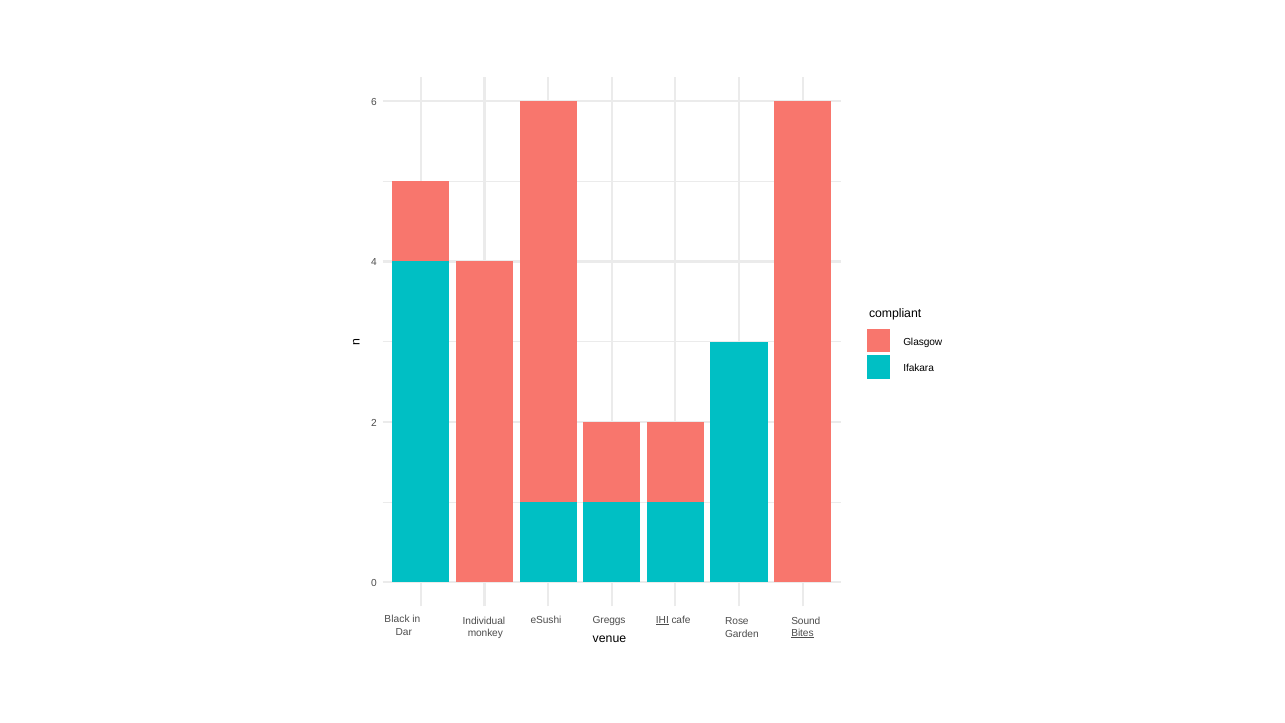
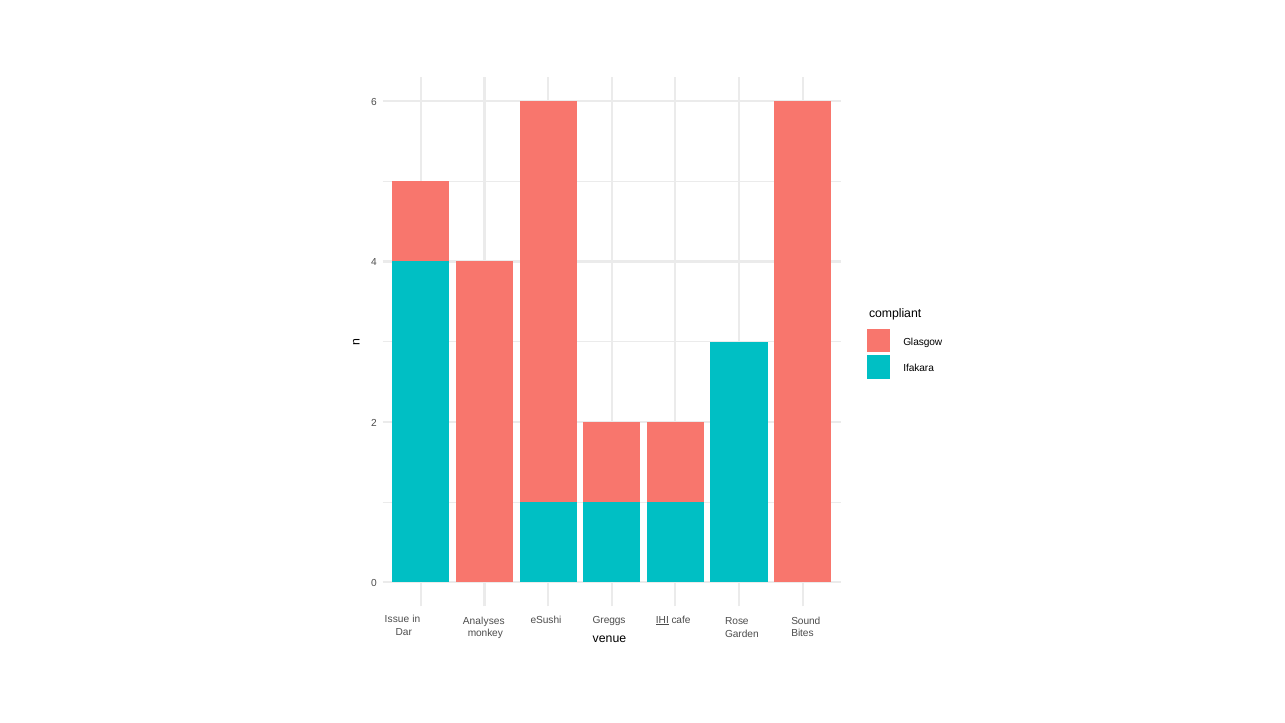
Black: Black -> Issue (397, 619)
Individual: Individual -> Analyses (484, 621)
Bites underline: present -> none (802, 633)
